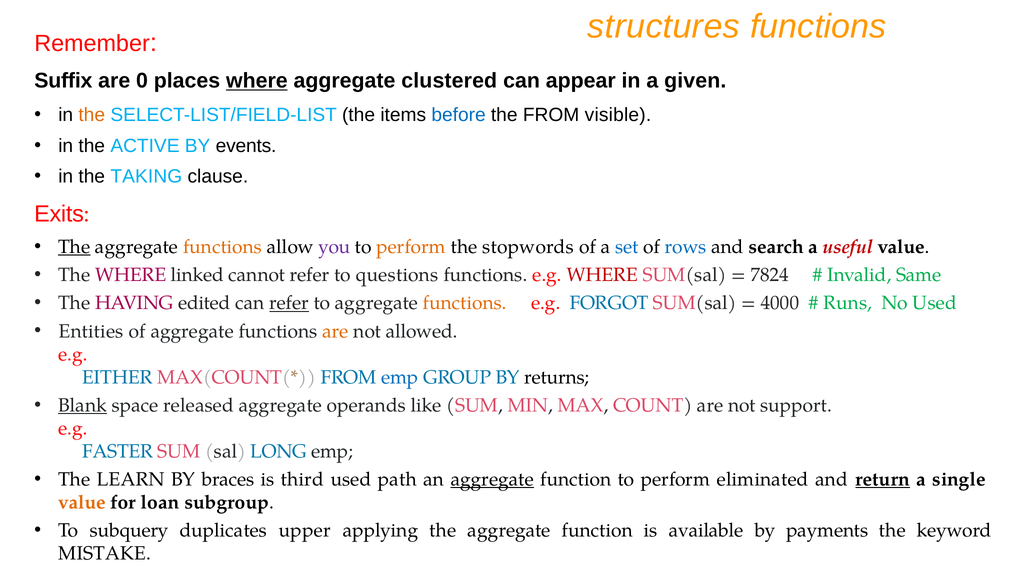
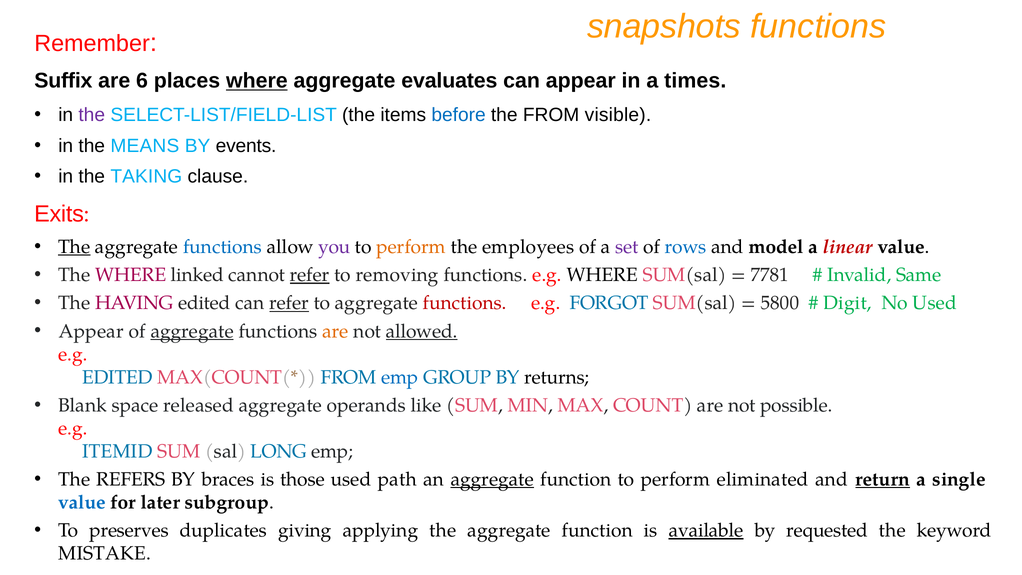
structures: structures -> snapshots (664, 27)
0: 0 -> 6 (142, 81)
clustered: clustered -> evaluates (449, 81)
given: given -> times (695, 81)
the colour: orange -> purple (92, 115)
ACTIVE: ACTIVE -> MEANS (145, 146)
functions colour: orange -> blue (223, 247)
stopwords: stopwords -> employees (528, 247)
set colour: blue -> purple (627, 247)
search: search -> model (776, 247)
useful: useful -> linear (848, 247)
refer underline: none -> present (310, 275)
questions: questions -> removing (397, 275)
WHERE colour: red -> black (602, 275)
7824: 7824 -> 7781 (770, 275)
functions colour: orange -> red (465, 303)
4000: 4000 -> 5800 (780, 303)
Runs: Runs -> Digit (848, 303)
Entities: Entities -> Appear (91, 331)
aggregate underline: none -> present (192, 331)
allowed underline: none -> present (422, 331)
EITHER: EITHER -> EDITED (117, 377)
Blank underline: present -> none (83, 405)
support: support -> possible (796, 405)
FASTER: FASTER -> ITEMID (117, 451)
LEARN: LEARN -> REFERS (131, 479)
third: third -> those (303, 479)
value colour: orange -> blue (82, 502)
loan: loan -> later (160, 502)
subquery: subquery -> preserves (129, 530)
upper: upper -> giving (305, 530)
available underline: none -> present (706, 530)
payments: payments -> requested (827, 530)
